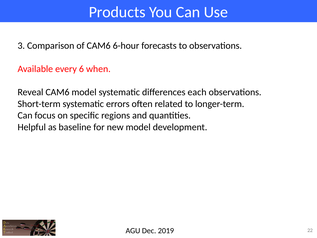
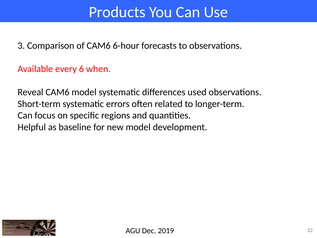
each: each -> used (197, 92)
